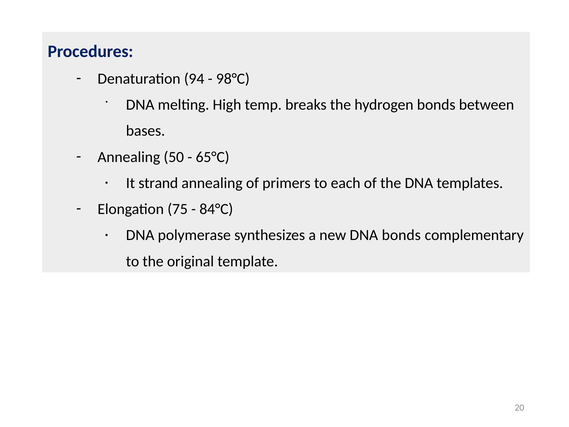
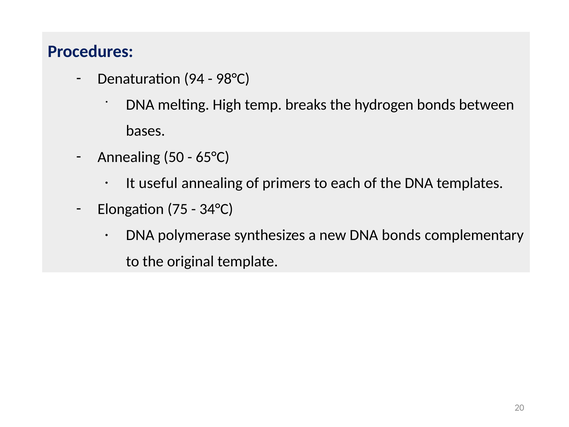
strand: strand -> useful (158, 183)
84°C: 84°C -> 34°C (216, 209)
